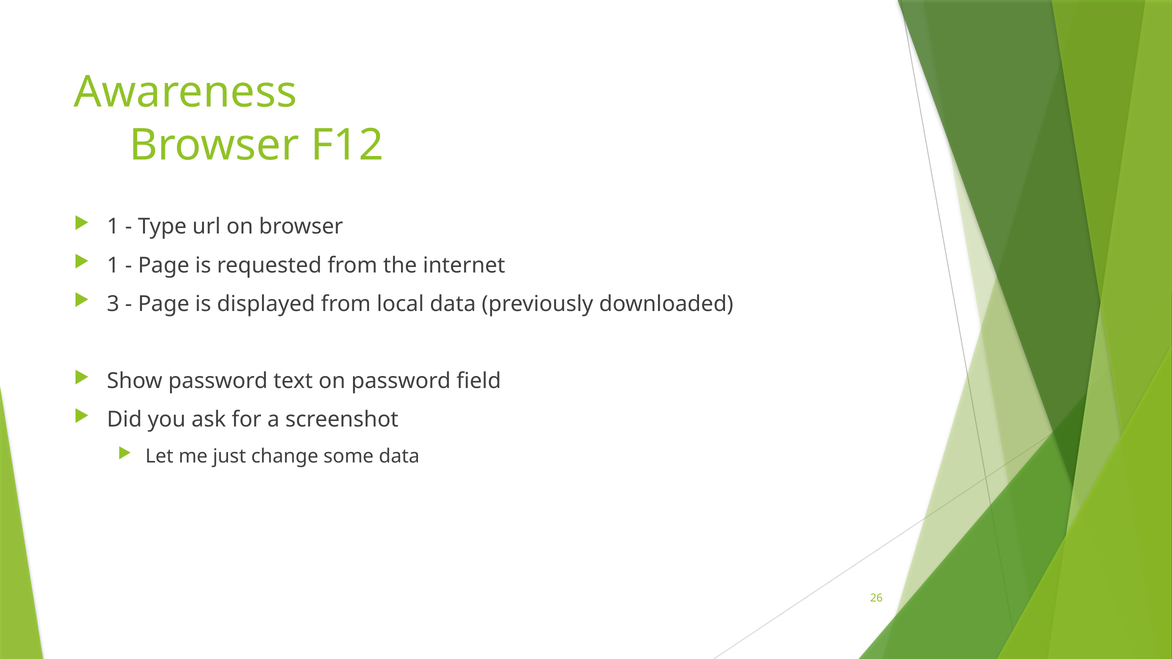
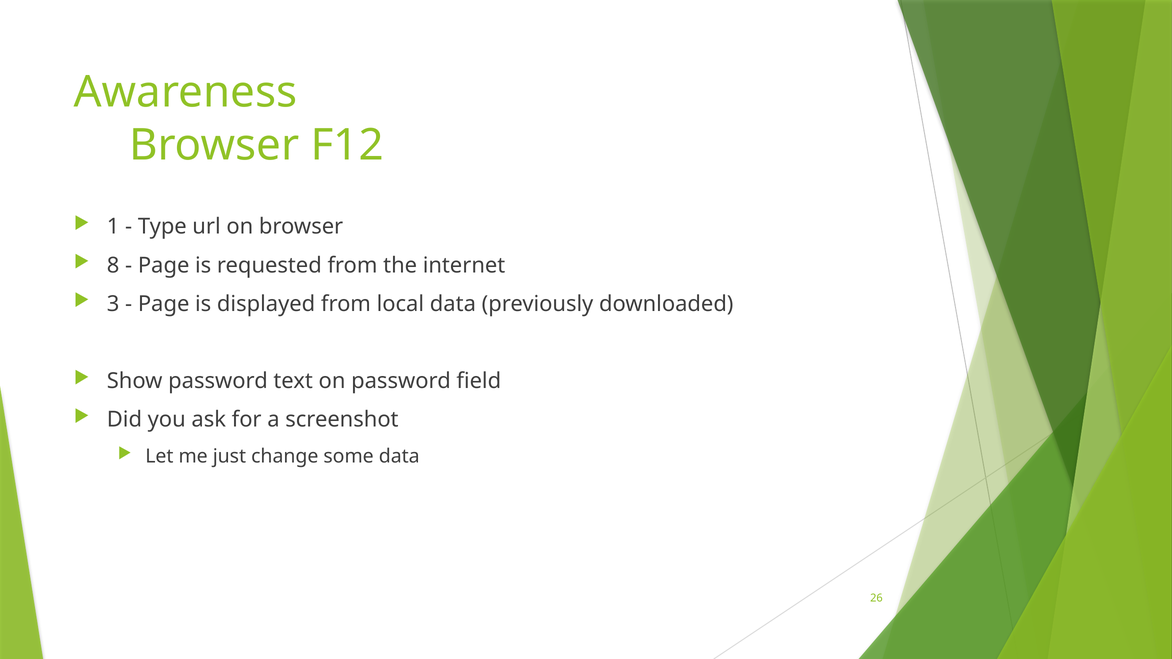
1: 1 -> 8 (113, 265)
